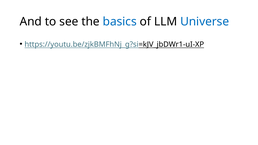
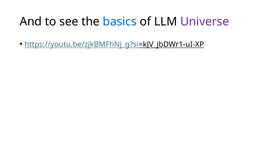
Universe colour: blue -> purple (205, 22)
